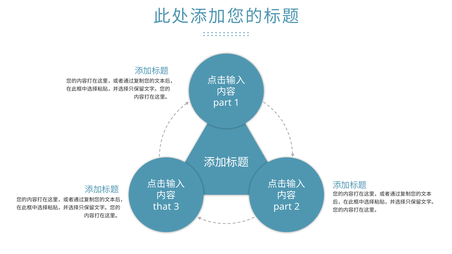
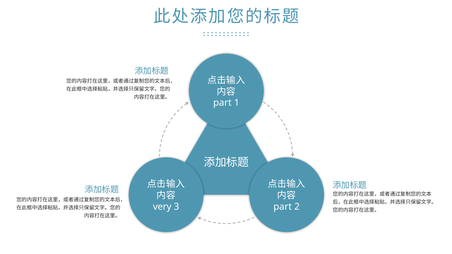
that: that -> very (162, 207)
